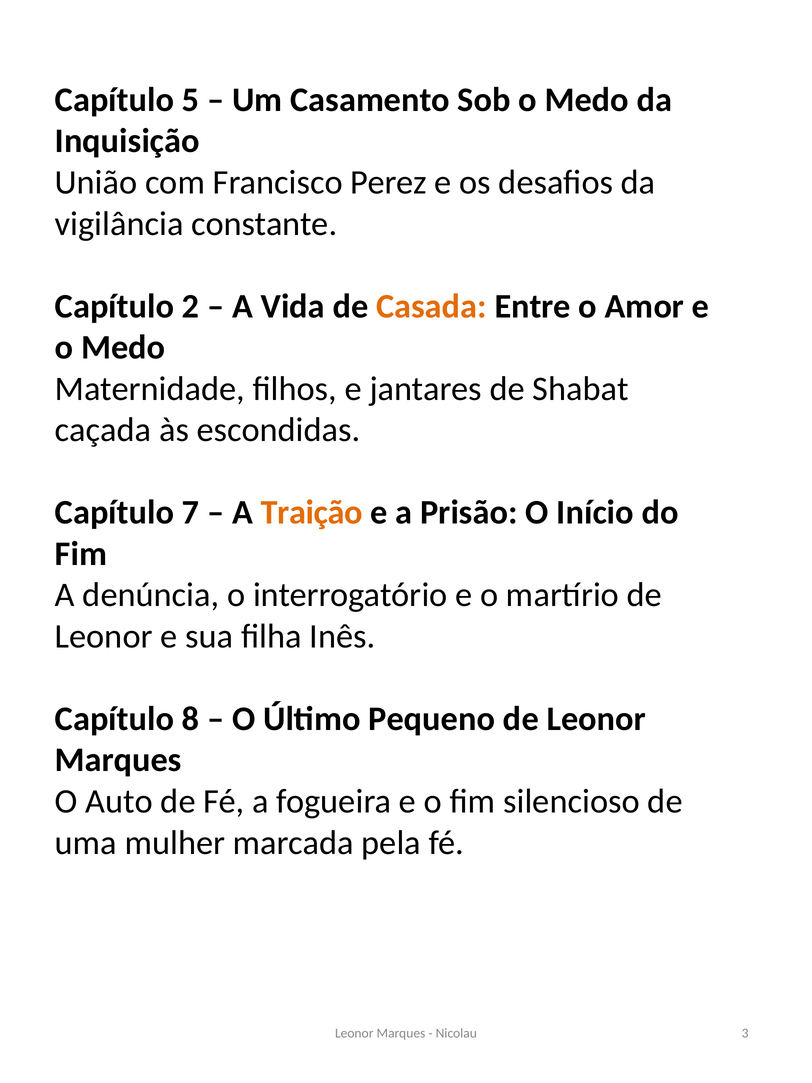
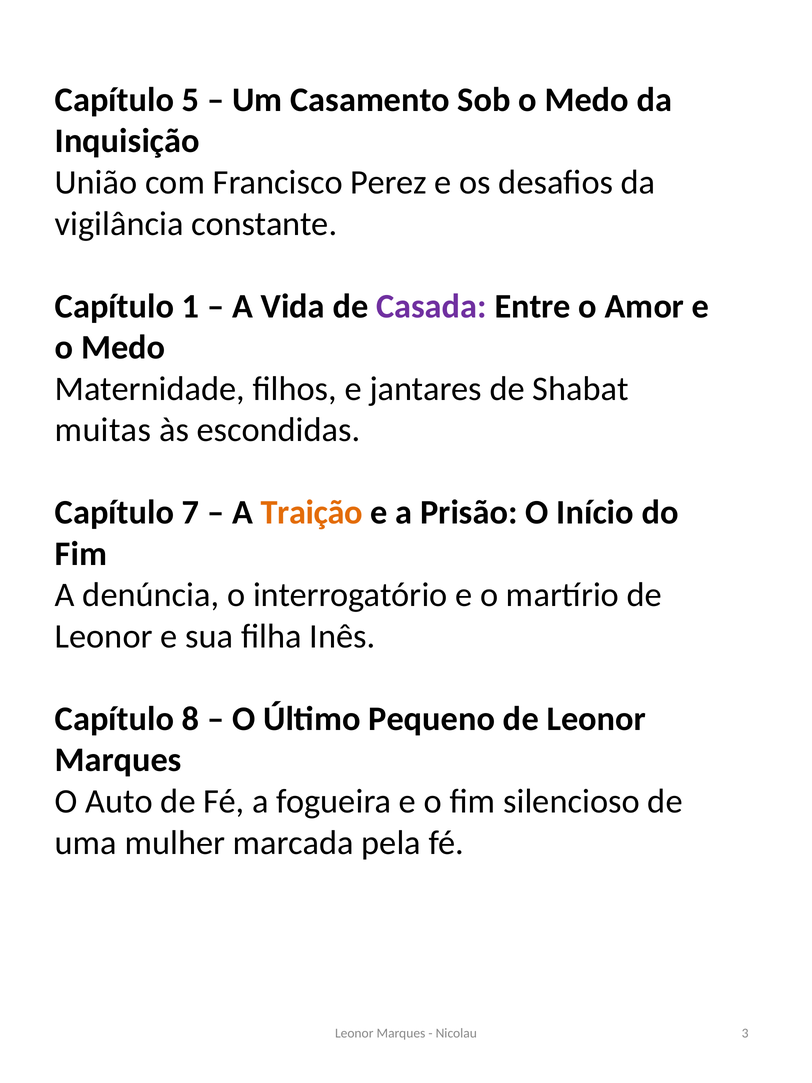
2: 2 -> 1 (191, 306)
Casada colour: orange -> purple (431, 306)
caçada: caçada -> muitas (103, 430)
